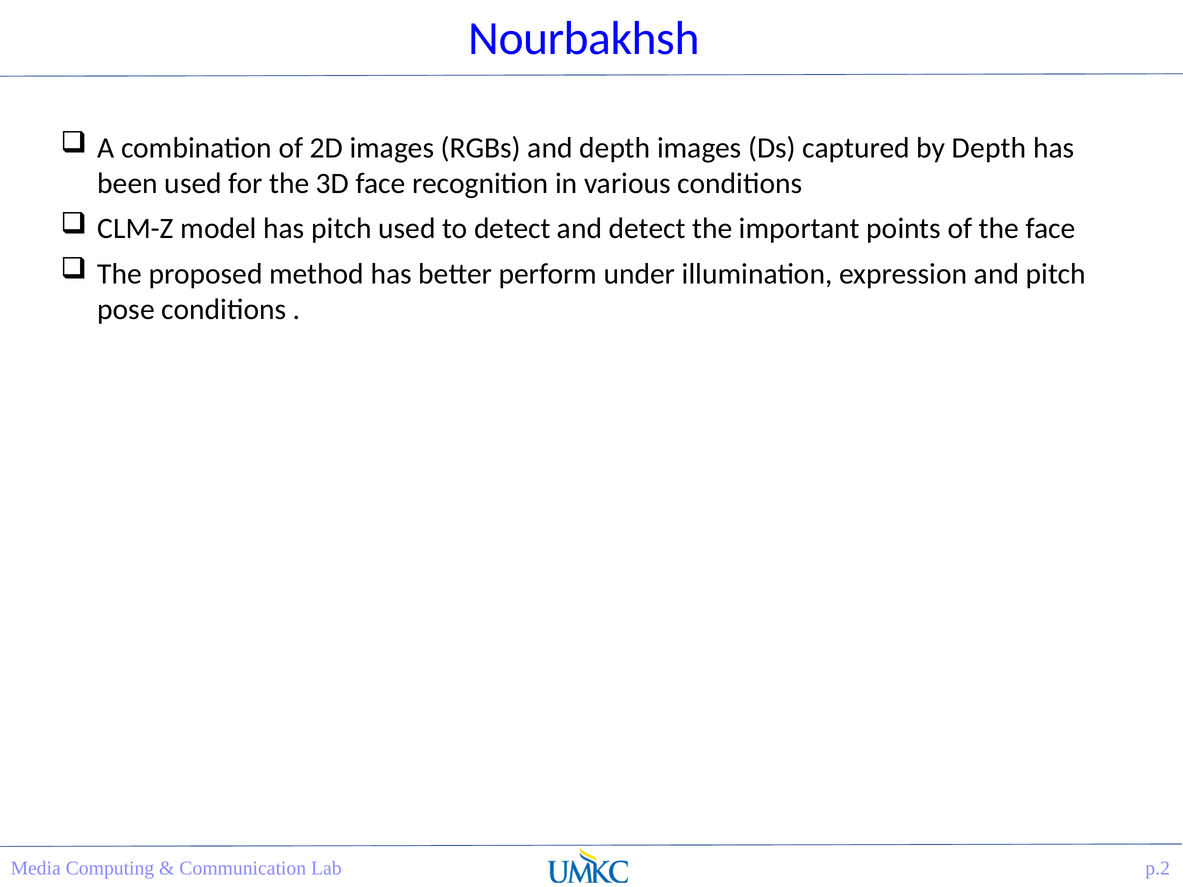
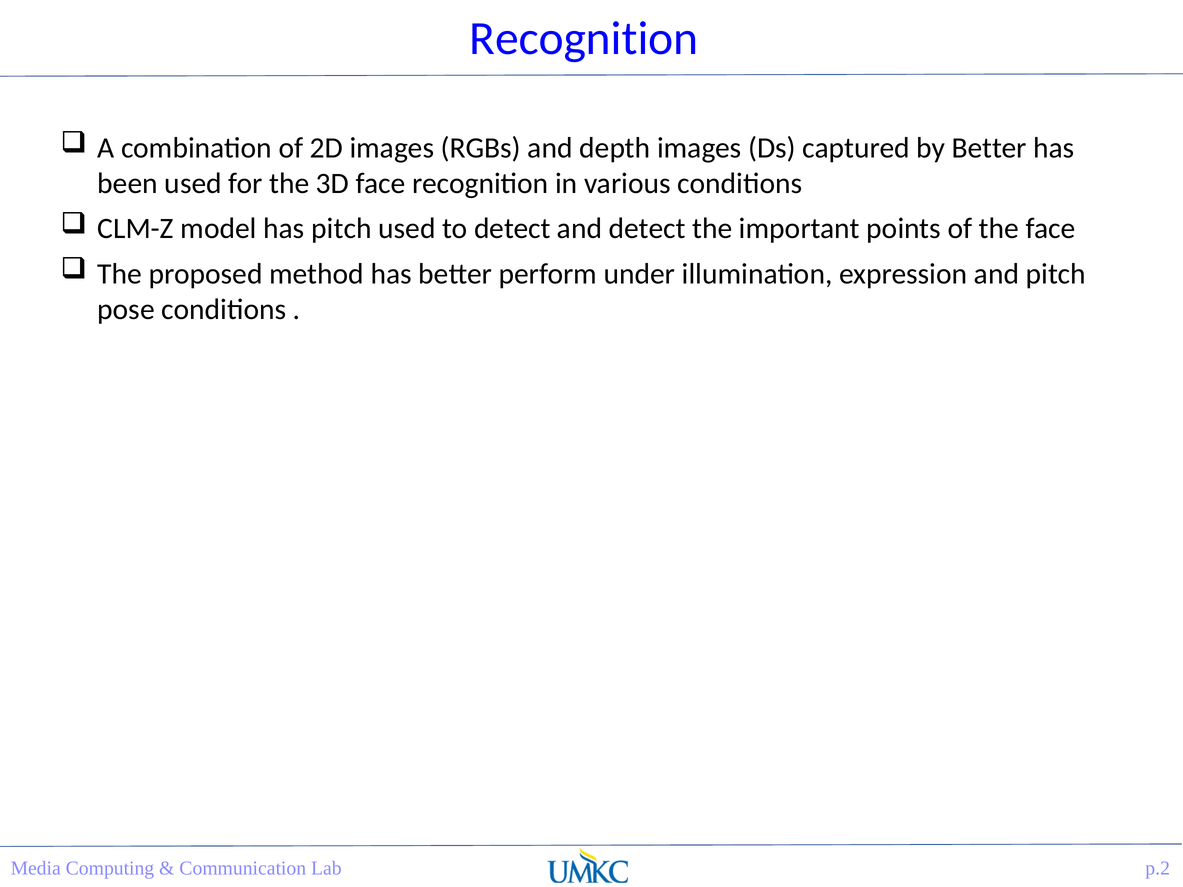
Nourbakhsh: Nourbakhsh -> Recognition (584, 39)
by Depth: Depth -> Better (989, 148)
